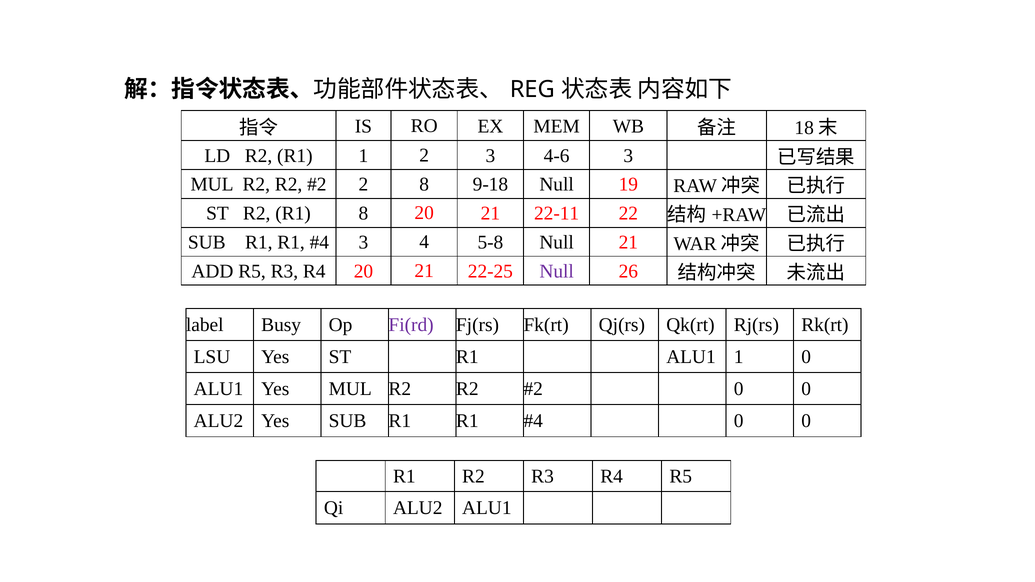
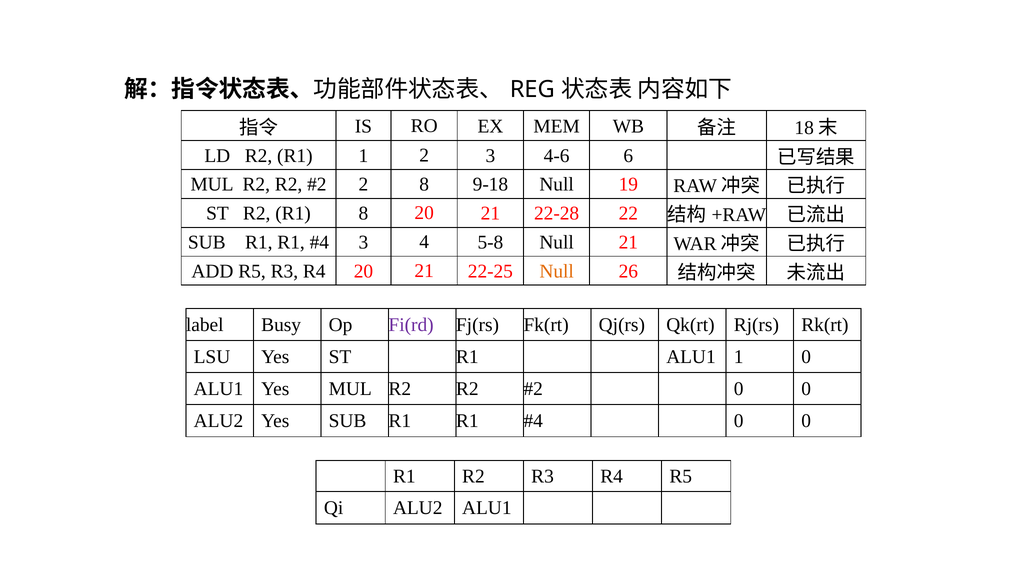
4-6 3: 3 -> 6 (628, 156)
22-11: 22-11 -> 22-28 (557, 214)
Null colour: purple -> orange (557, 271)
